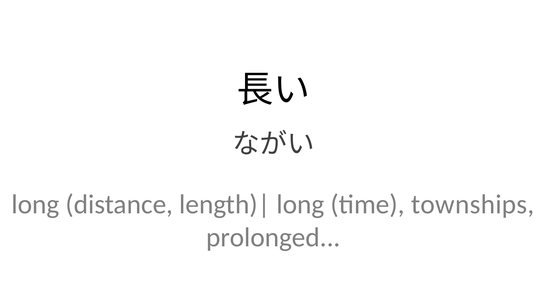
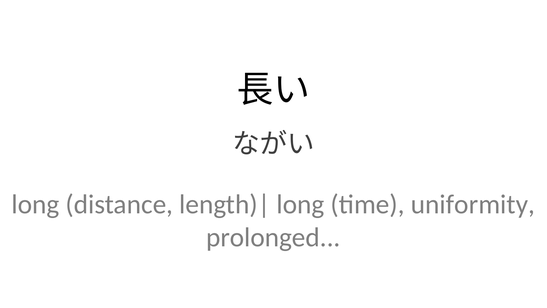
townships: townships -> uniformity (473, 204)
